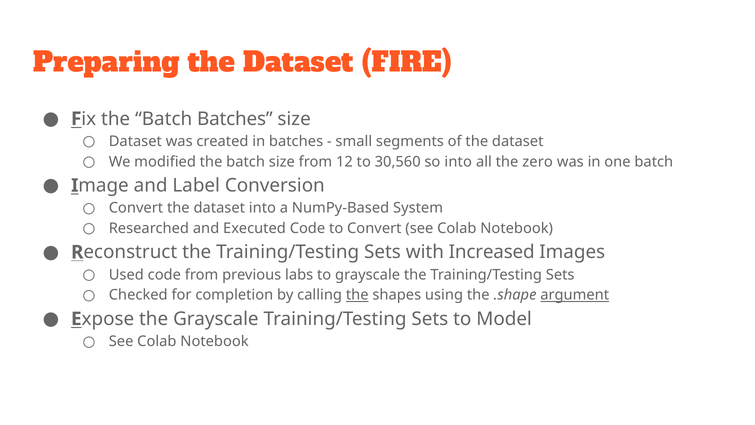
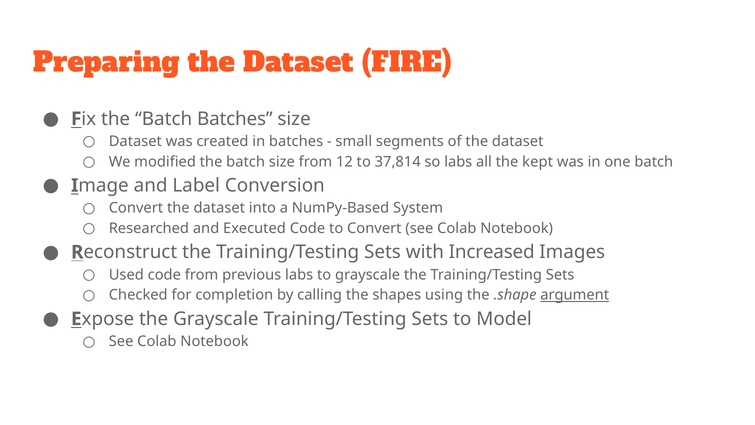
30,560: 30,560 -> 37,814 (398, 162)
so into: into -> labs (458, 162)
zero: zero -> kept (538, 162)
the underline: present -> none (357, 295)
